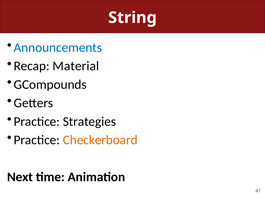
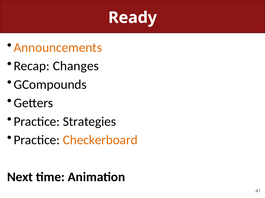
String: String -> Ready (133, 18)
Announcements colour: blue -> orange (58, 48)
Material: Material -> Changes (76, 66)
